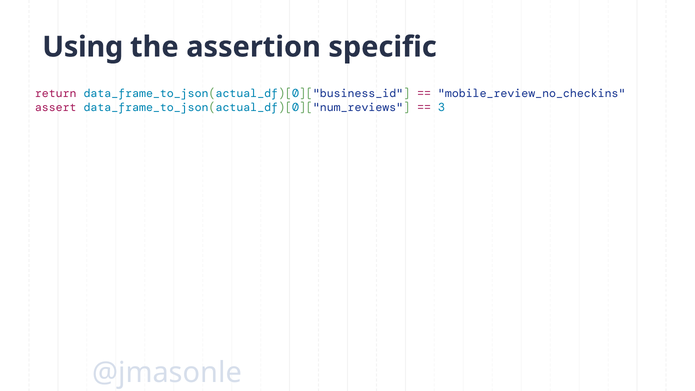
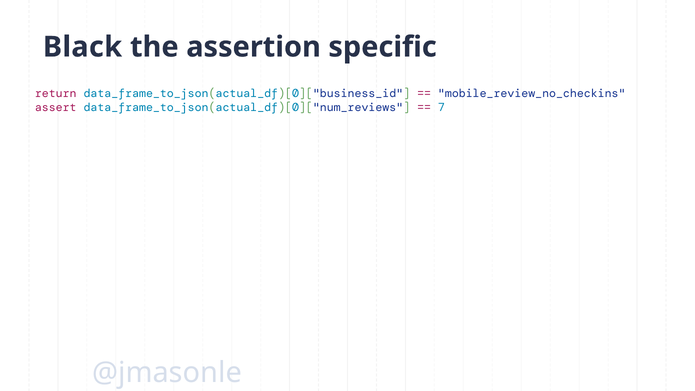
Using: Using -> Black (82, 47)
3: 3 -> 7 (441, 107)
